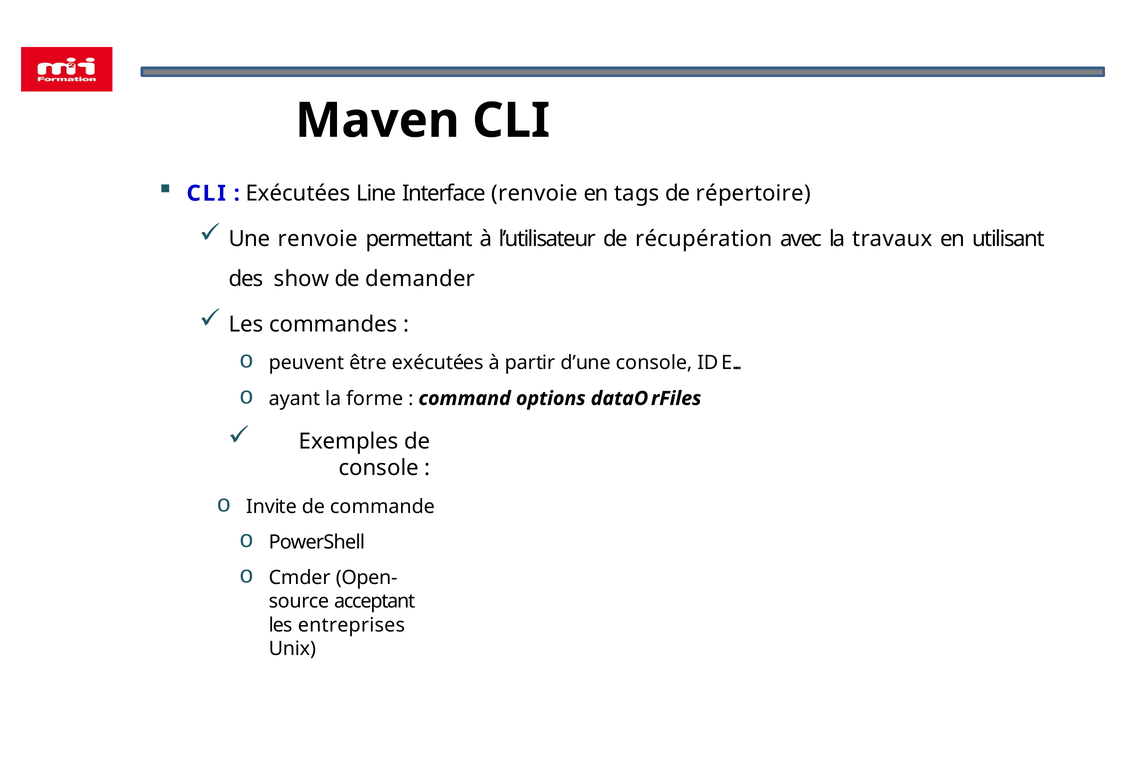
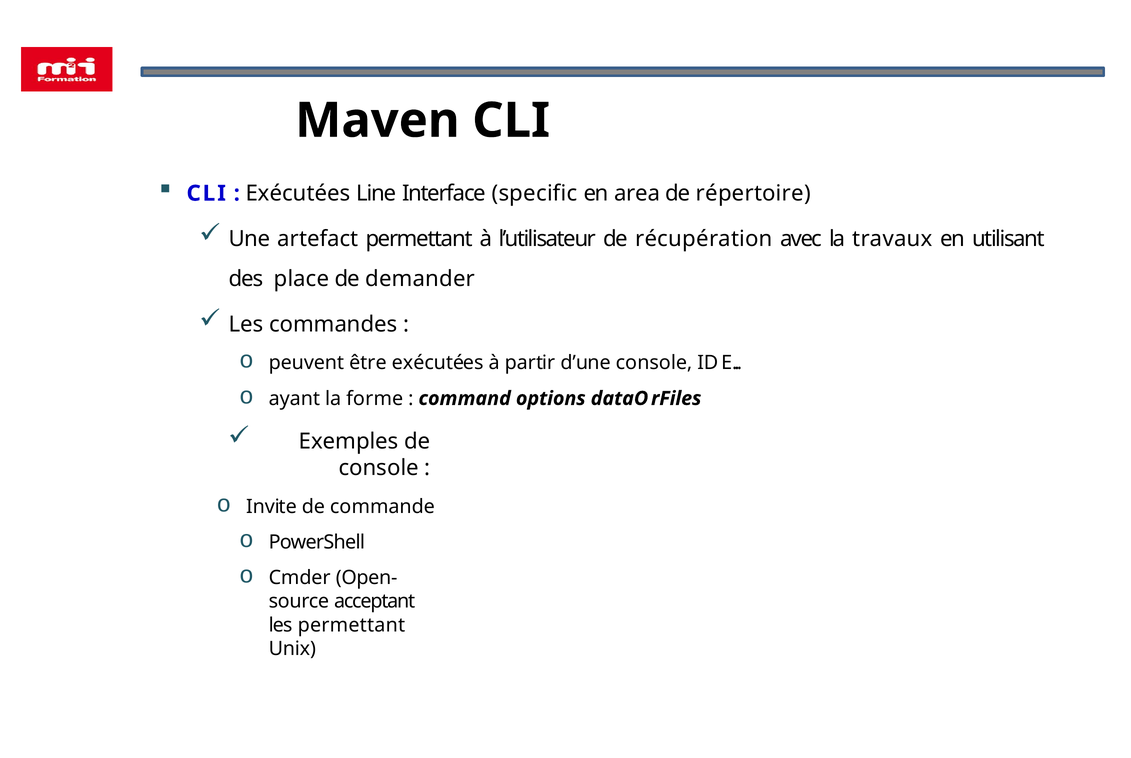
Interface renvoie: renvoie -> specific (535, 193)
tags: tags -> area (637, 193)
Une renvoie: renvoie -> artefact (318, 239)
show: show -> place (302, 279)
les entreprises: entreprises -> permettant (351, 625)
